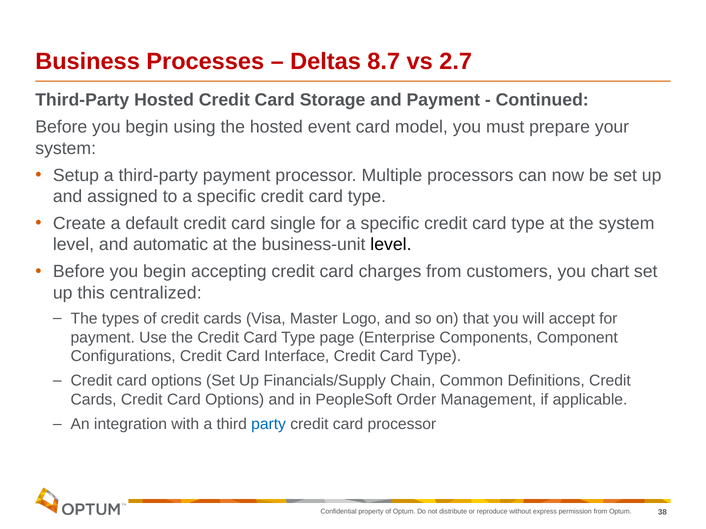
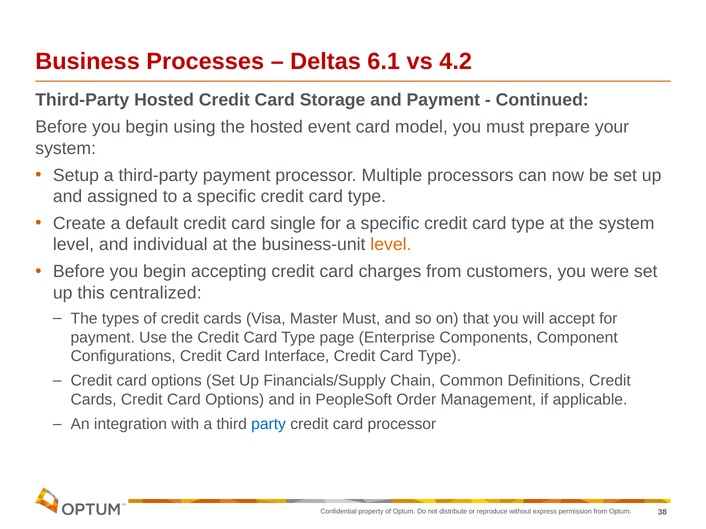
8.7: 8.7 -> 6.1 (384, 62)
2.7: 2.7 -> 4.2 (456, 62)
automatic: automatic -> individual (170, 245)
level colour: black -> orange (391, 245)
chart: chart -> were (610, 272)
Master Logo: Logo -> Must (361, 319)
